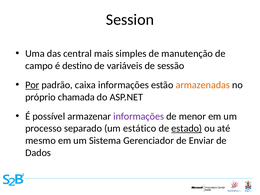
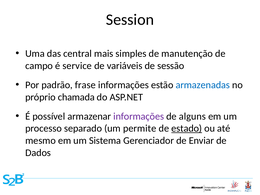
destino: destino -> service (77, 66)
Por underline: present -> none (32, 85)
caixa: caixa -> frase (85, 85)
armazenadas colour: orange -> blue (203, 85)
menor: menor -> alguns (192, 116)
estático: estático -> permite (140, 128)
